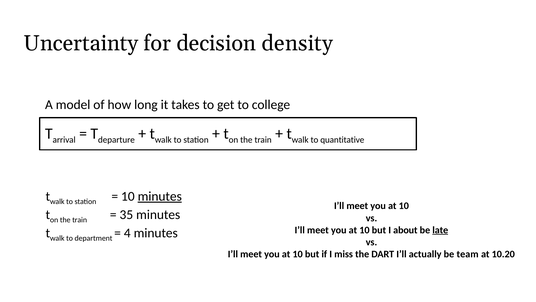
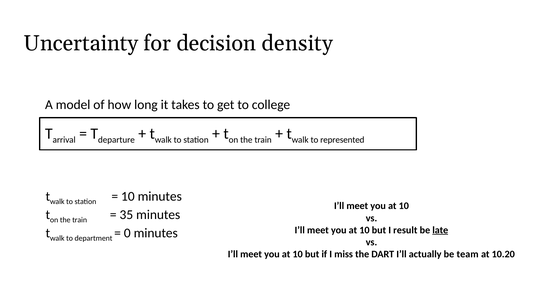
quantitative: quantitative -> represented (342, 139)
minutes underline: present -> none (160, 196)
about: about -> result (405, 230)
4: 4 -> 0 (127, 233)
